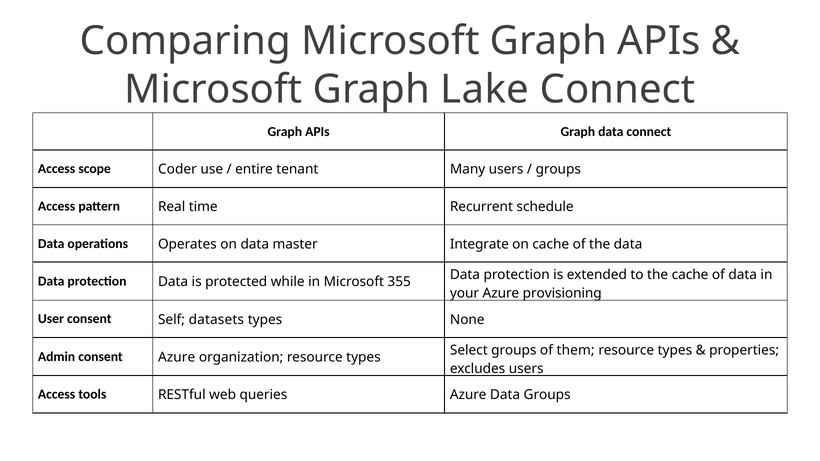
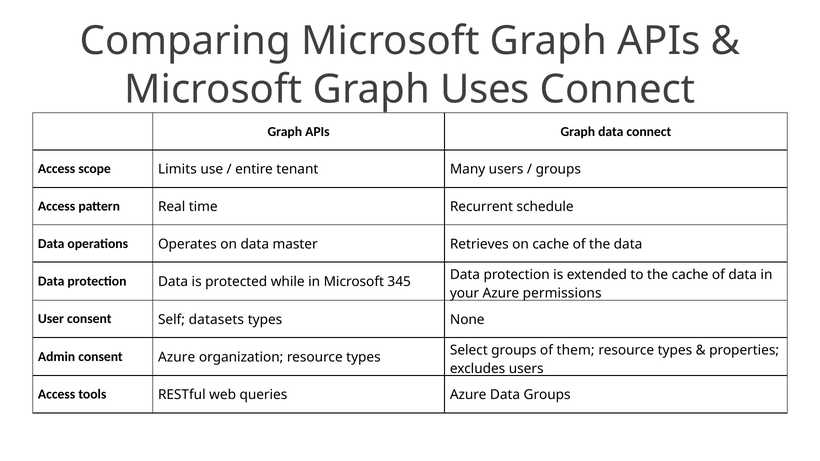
Lake: Lake -> Uses (485, 89)
Coder: Coder -> Limits (177, 170)
Integrate: Integrate -> Retrieves (479, 244)
355: 355 -> 345 (399, 282)
provisioning: provisioning -> permissions (562, 293)
